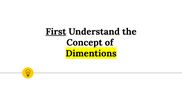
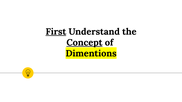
Concept underline: none -> present (84, 43)
